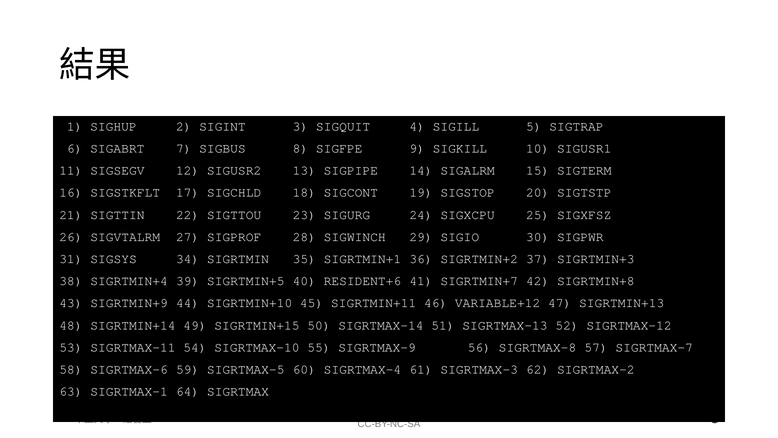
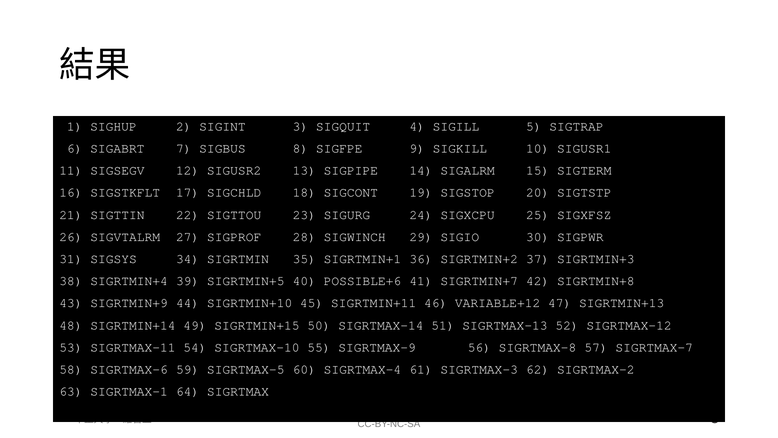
RESIDENT+6: RESIDENT+6 -> POSSIBLE+6 (362, 281)
